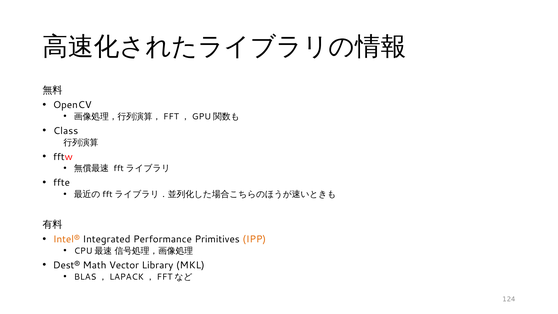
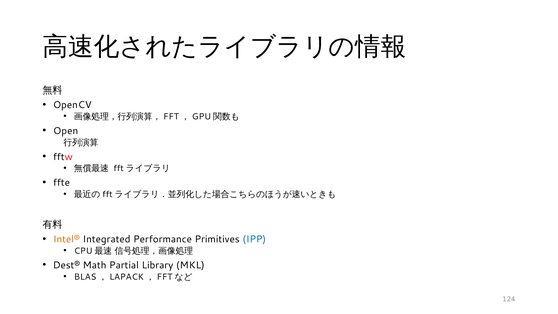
Class: Class -> Open (66, 131)
IPP colour: orange -> blue (254, 239)
Vector: Vector -> Partial (124, 265)
